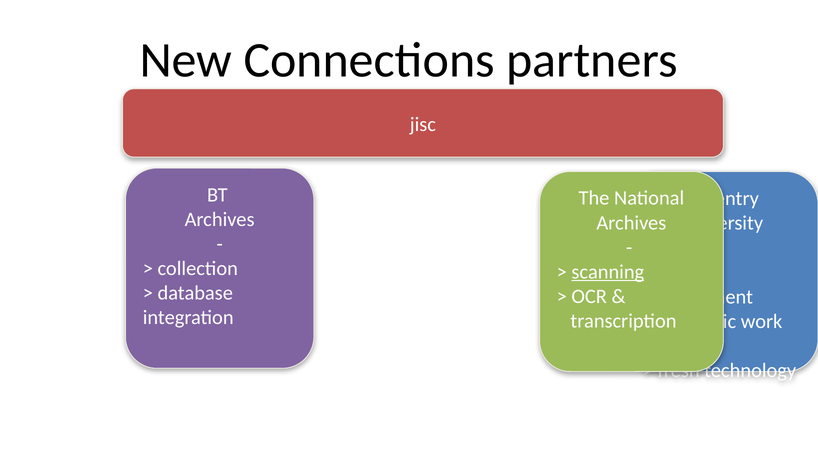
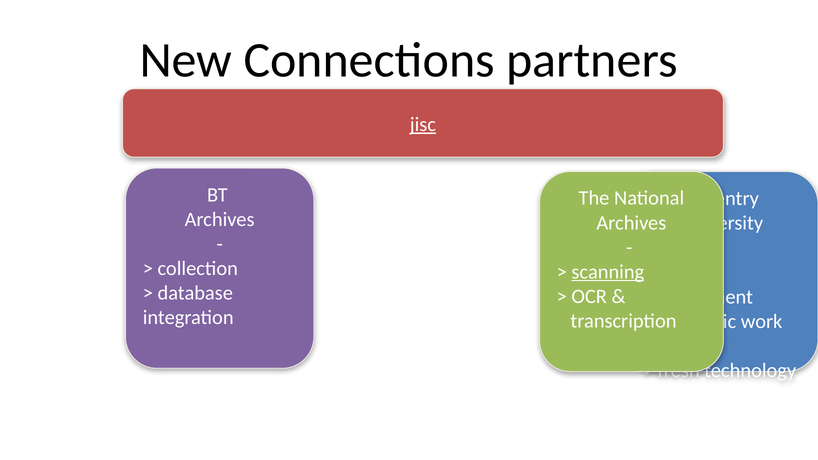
jisc underline: none -> present (423, 124)
